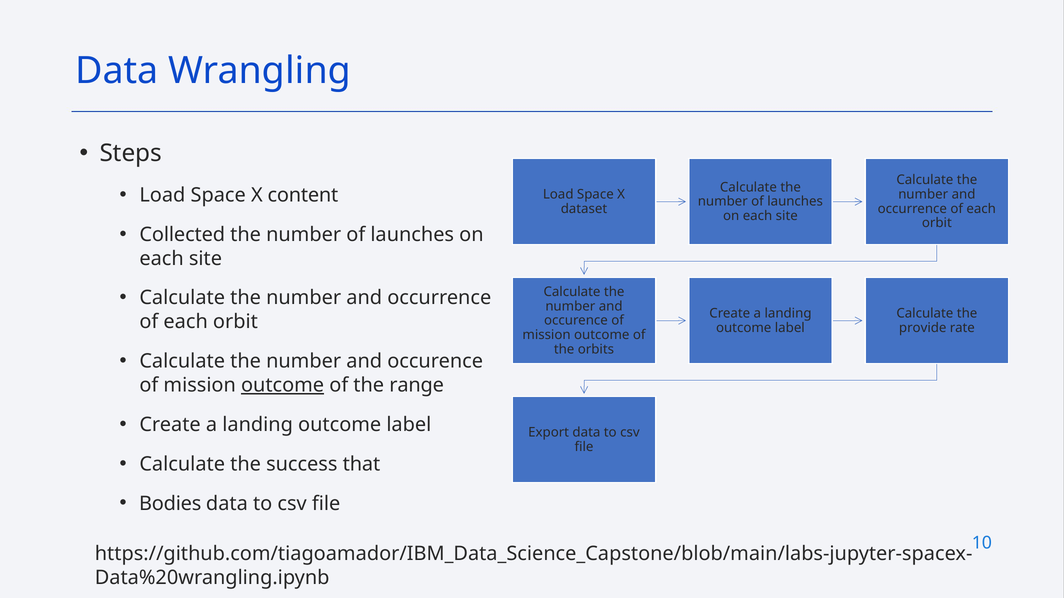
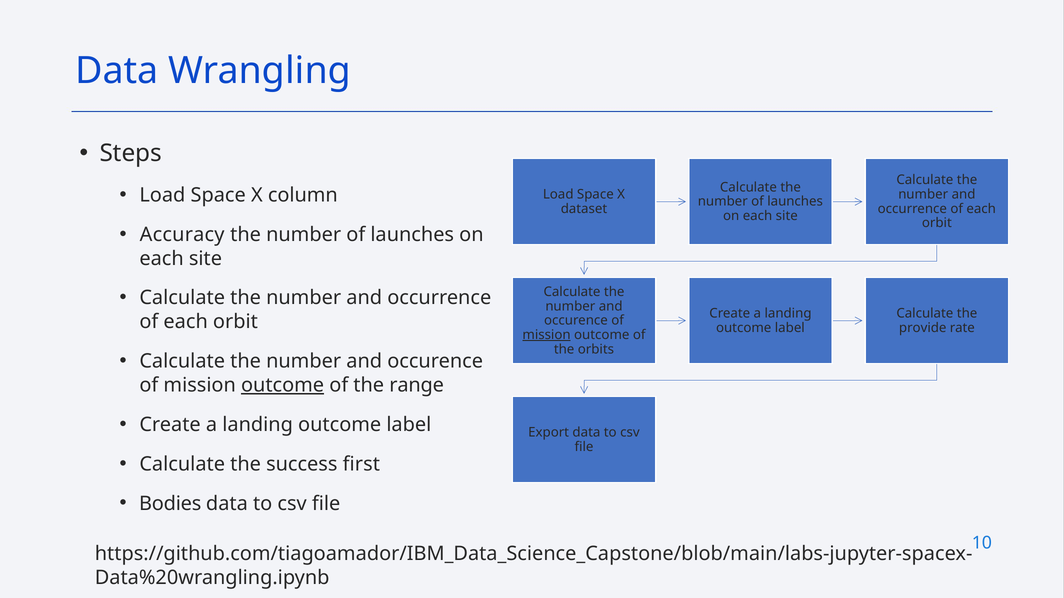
content: content -> column (303, 195)
Collected: Collected -> Accuracy (182, 235)
mission underline: none -> present (547, 335)
that: that -> first (361, 464)
